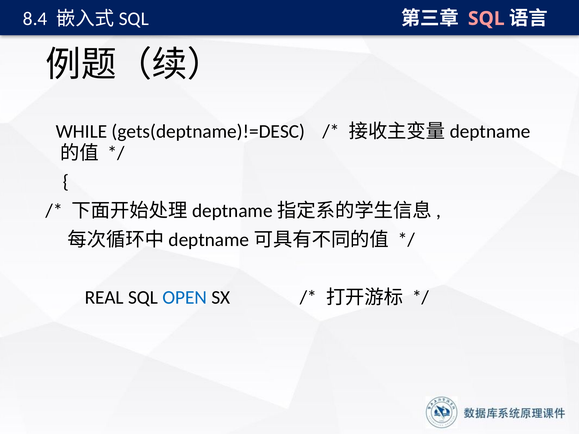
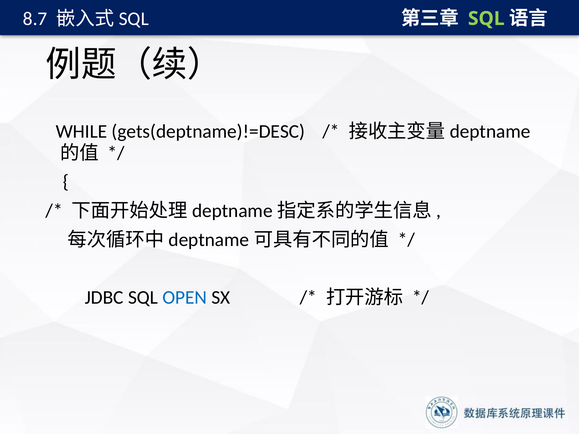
8.4: 8.4 -> 8.7 (35, 19)
SQL colour: pink -> light green (486, 19)
REAL: REAL -> JDBC (104, 298)
